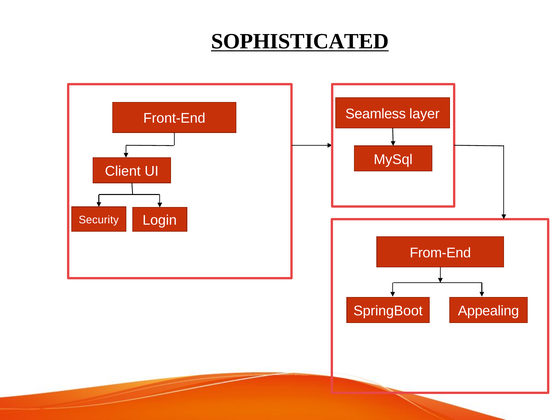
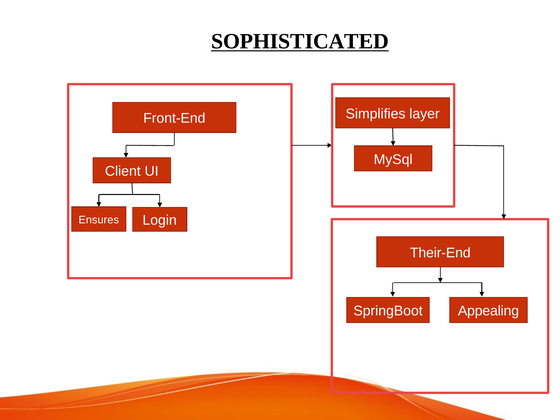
Seamless: Seamless -> Simplifies (376, 114)
Security: Security -> Ensures (99, 220)
From-End: From-End -> Their-End (440, 253)
